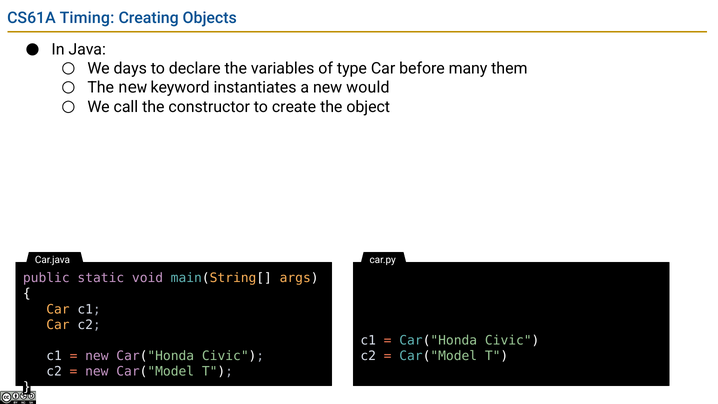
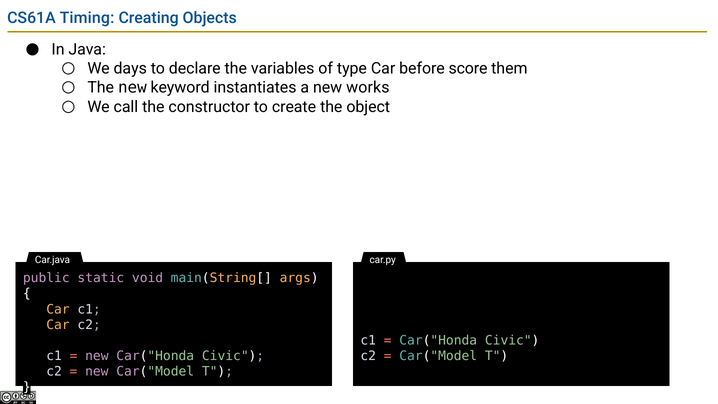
many: many -> score (468, 69)
would: would -> works (368, 88)
